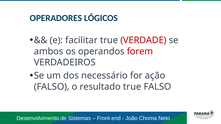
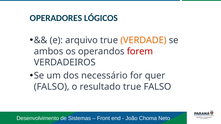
facilitar: facilitar -> arquivo (82, 40)
VERDADE colour: red -> orange (143, 40)
ação: ação -> quer (155, 76)
